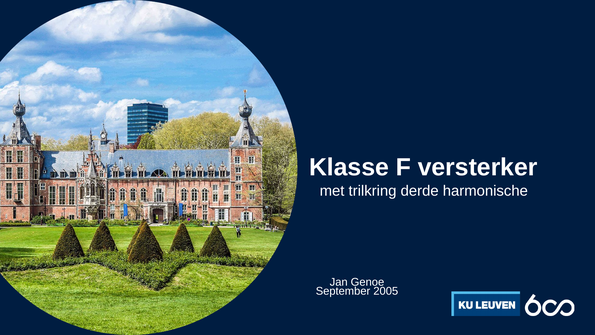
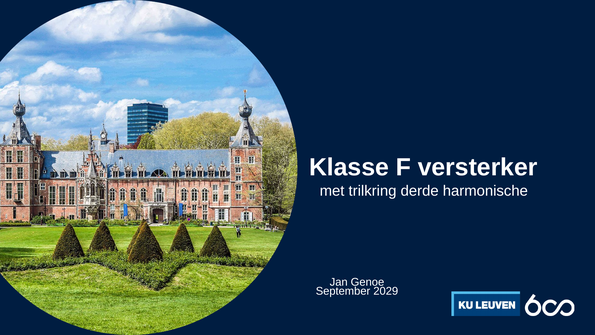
2005: 2005 -> 2029 (386, 291)
